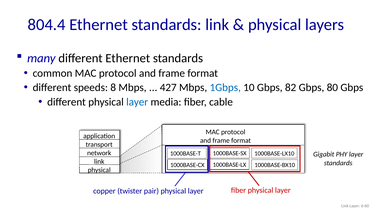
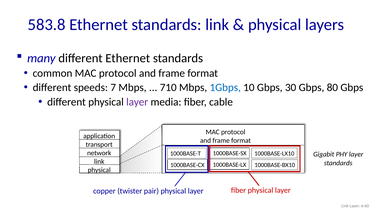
804.4: 804.4 -> 583.8 (47, 25)
8: 8 -> 7 (113, 87)
427: 427 -> 710 (168, 87)
82: 82 -> 30 (291, 87)
layer colour: blue -> purple (137, 102)
